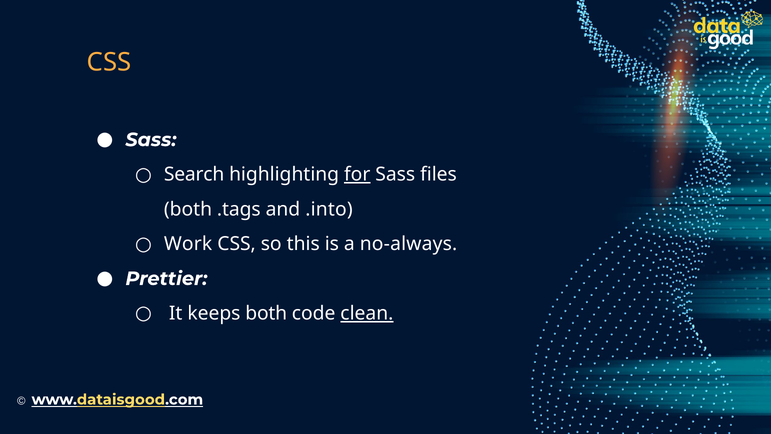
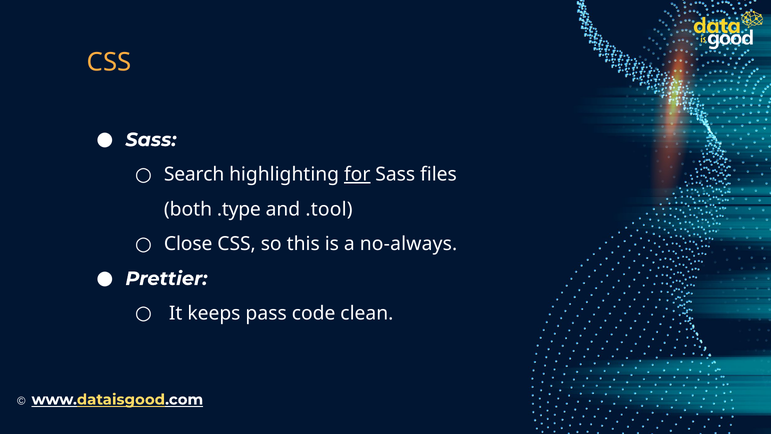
.tags: .tags -> .type (239, 209)
.into: .into -> .tool (329, 209)
Work: Work -> Close (188, 244)
keeps both: both -> pass (266, 313)
clean underline: present -> none (367, 313)
